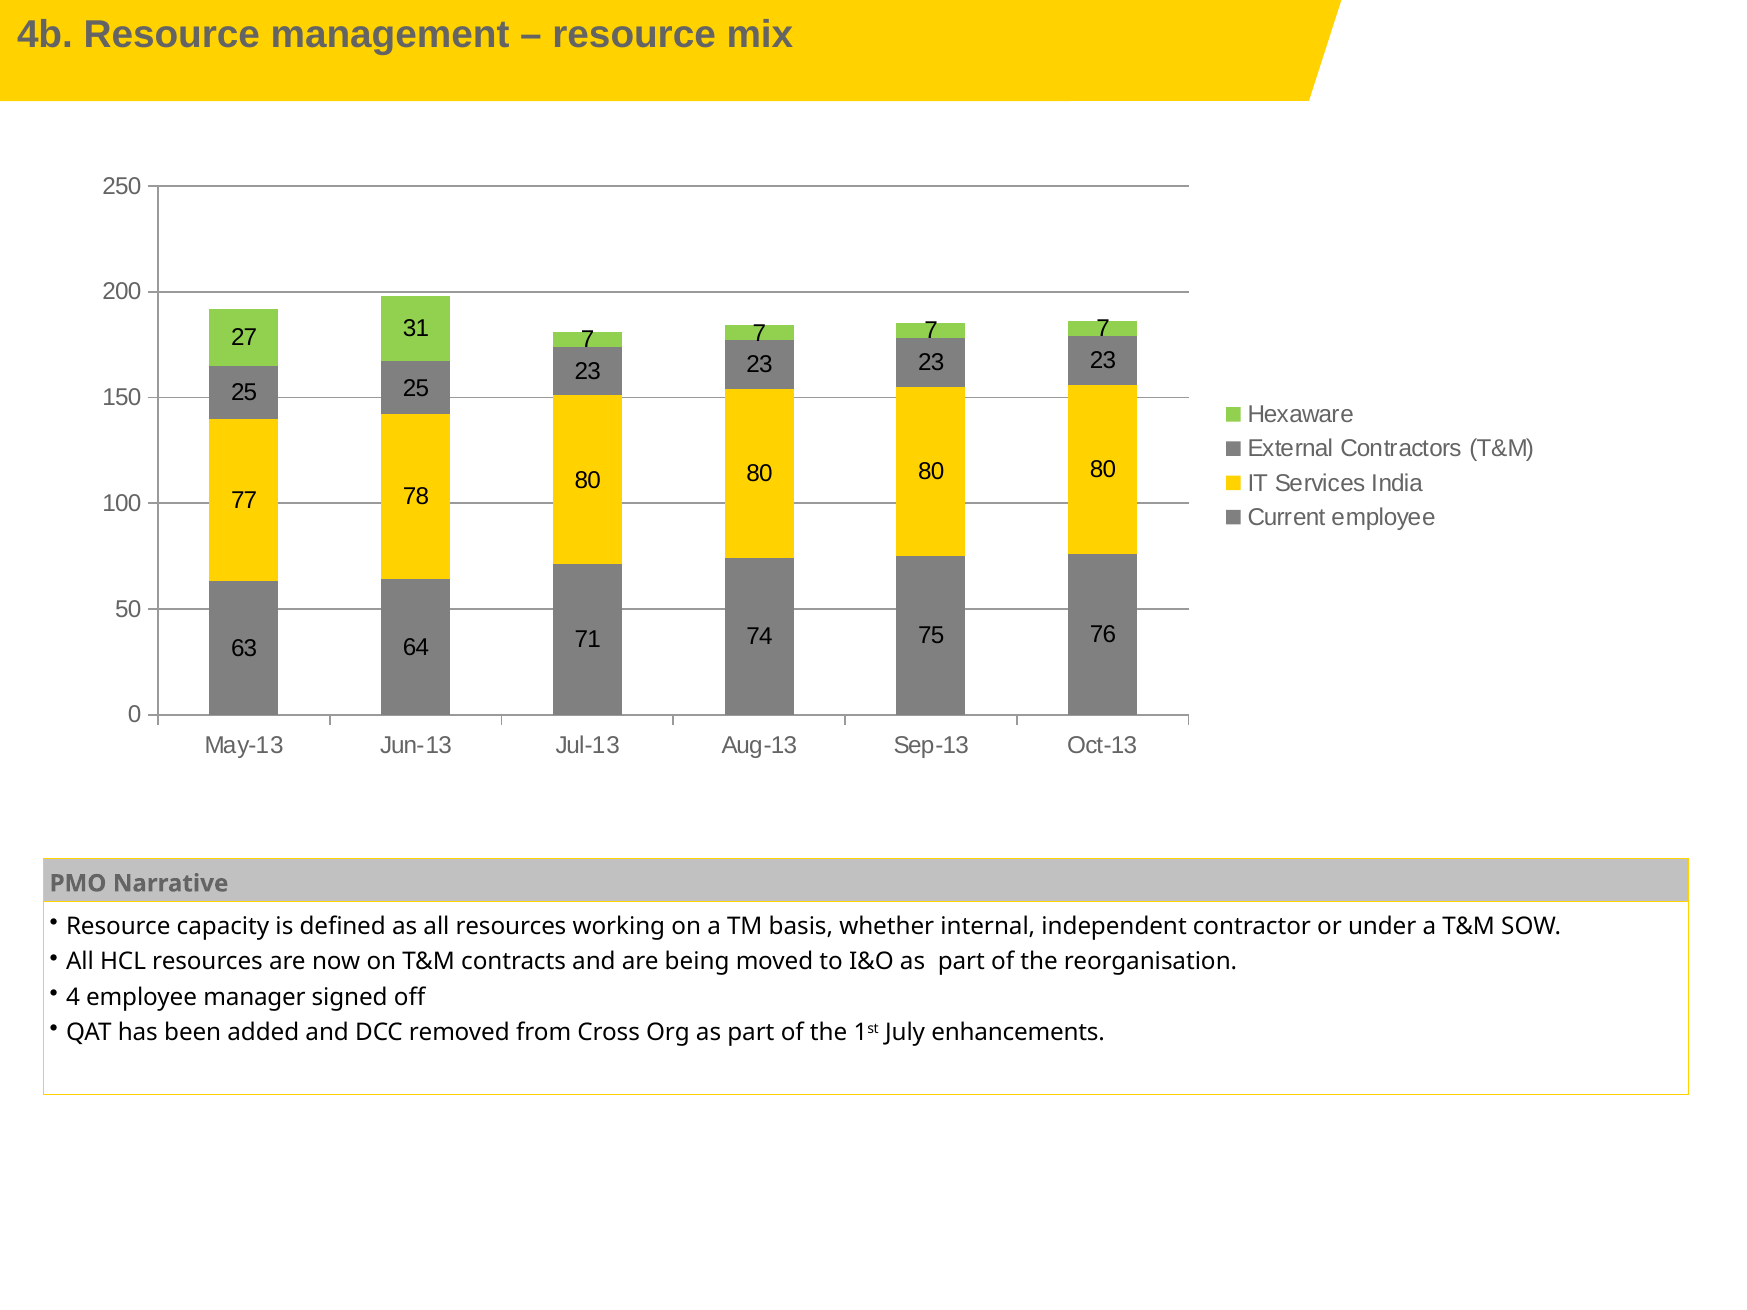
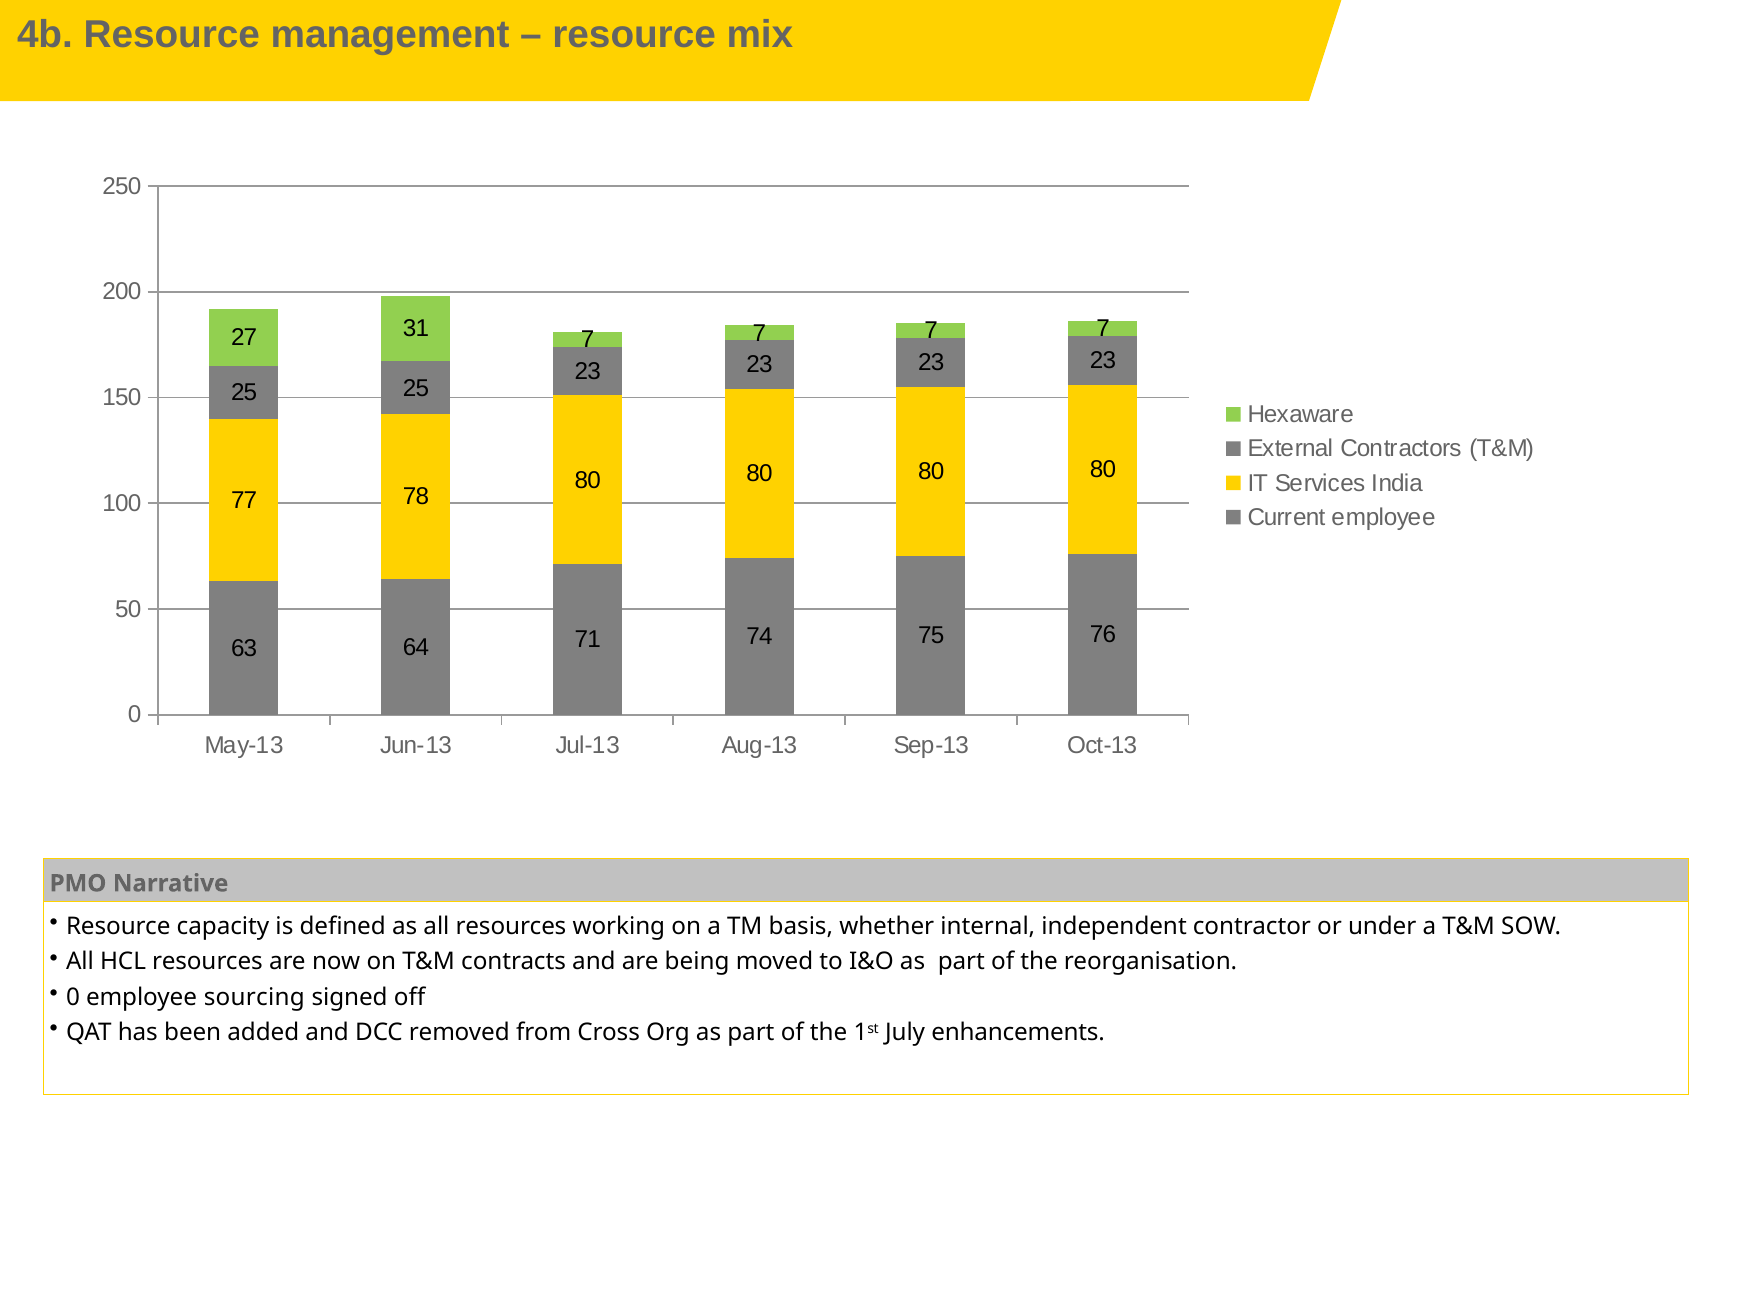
4: 4 -> 0 (73, 997)
manager: manager -> sourcing (254, 997)
